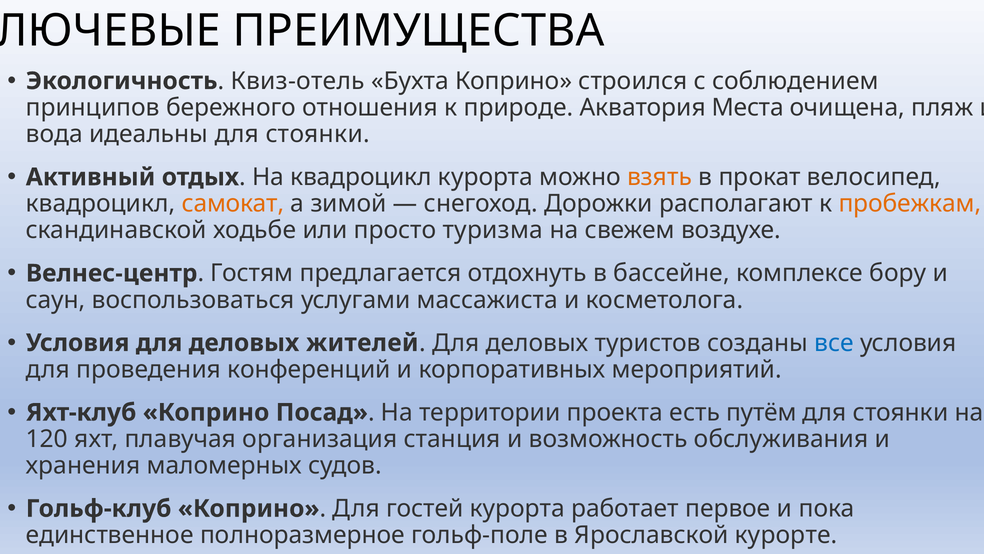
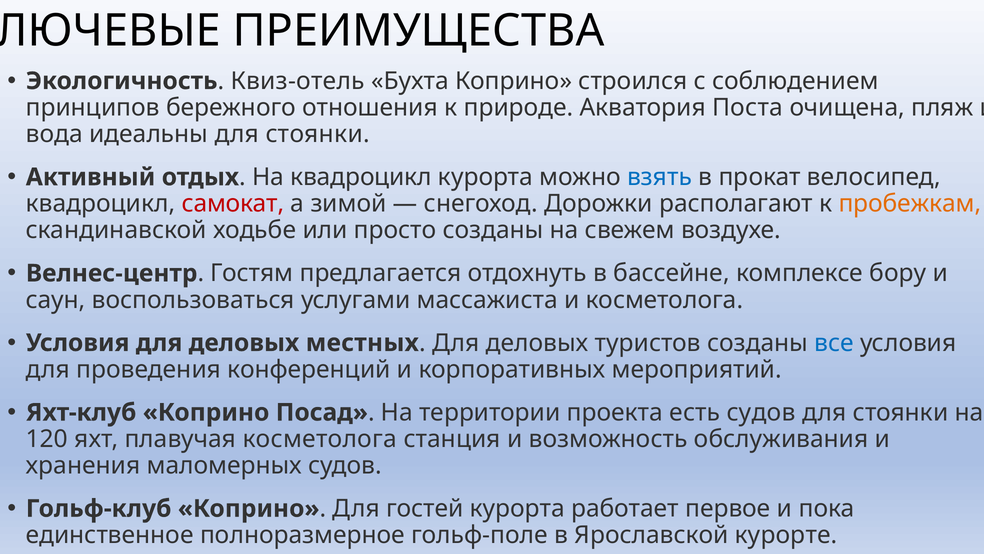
Места: Места -> Поста (748, 107)
взять colour: orange -> blue (659, 177)
самокат colour: orange -> red (233, 204)
просто туризма: туризма -> созданы (493, 230)
жителей: жителей -> местных (362, 343)
есть путём: путём -> судов (761, 412)
плавучая организация: организация -> косметолога (320, 439)
